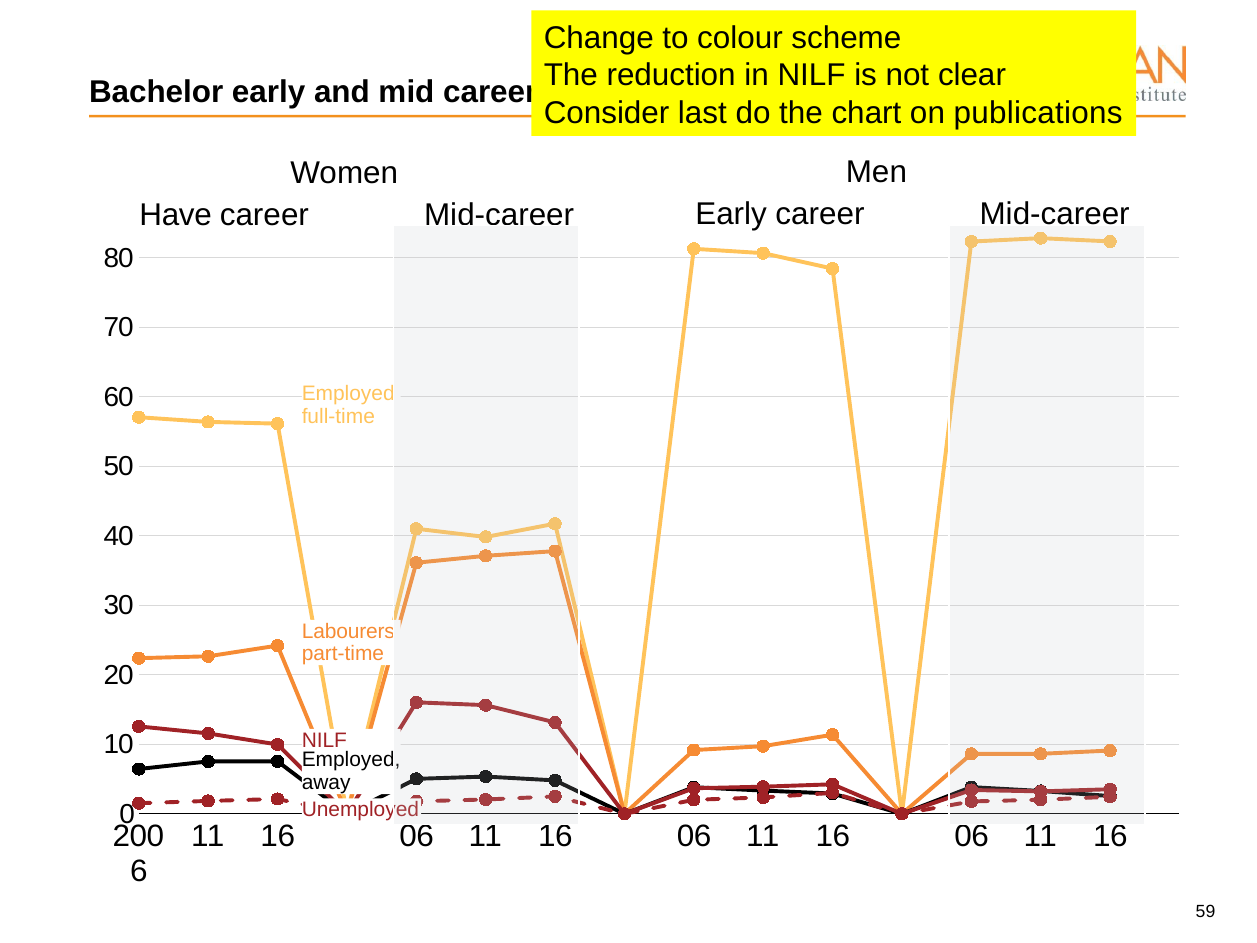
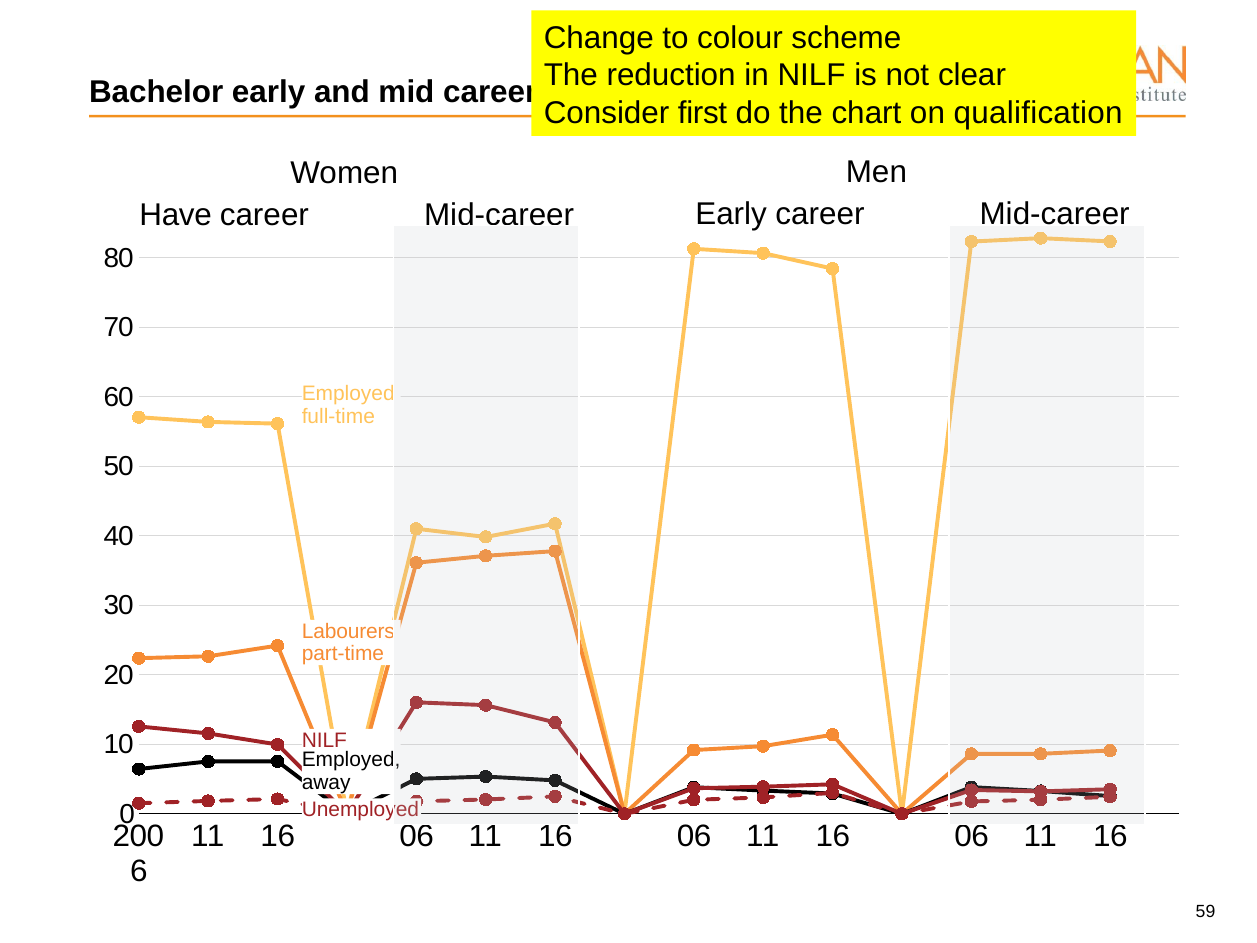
last: last -> first (703, 113)
publications: publications -> qualification (1038, 113)
